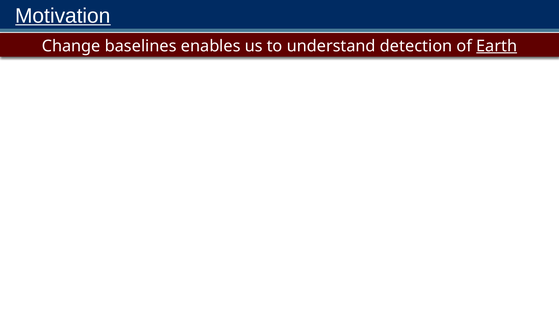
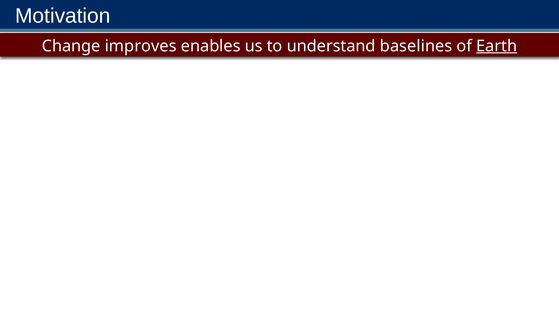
Motivation underline: present -> none (63, 16)
baselines: baselines -> improves (141, 46)
detection: detection -> baselines (416, 46)
